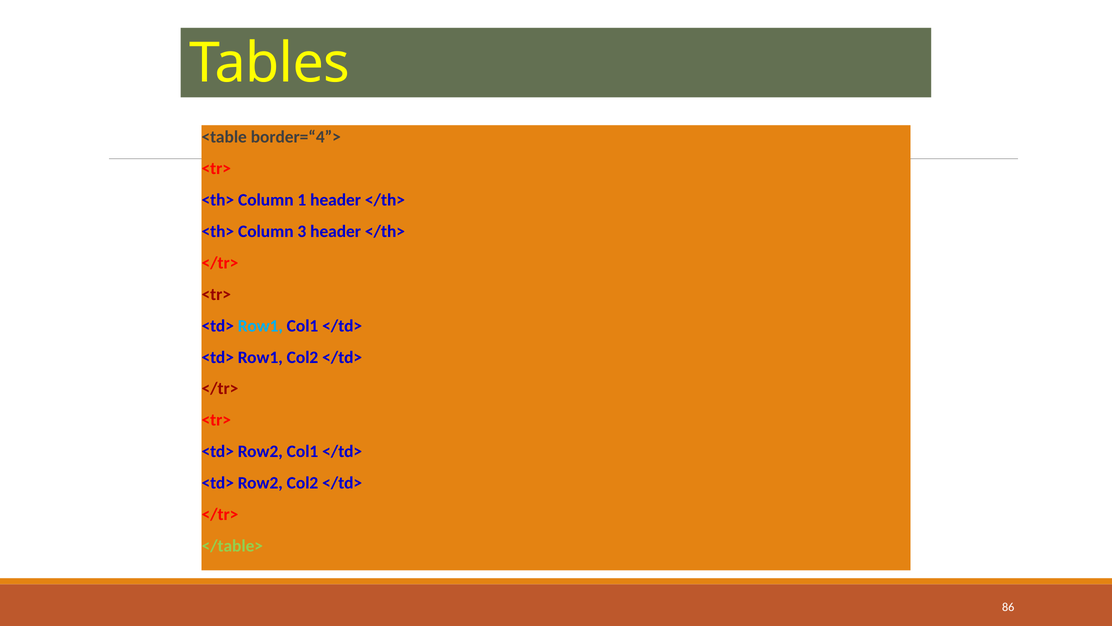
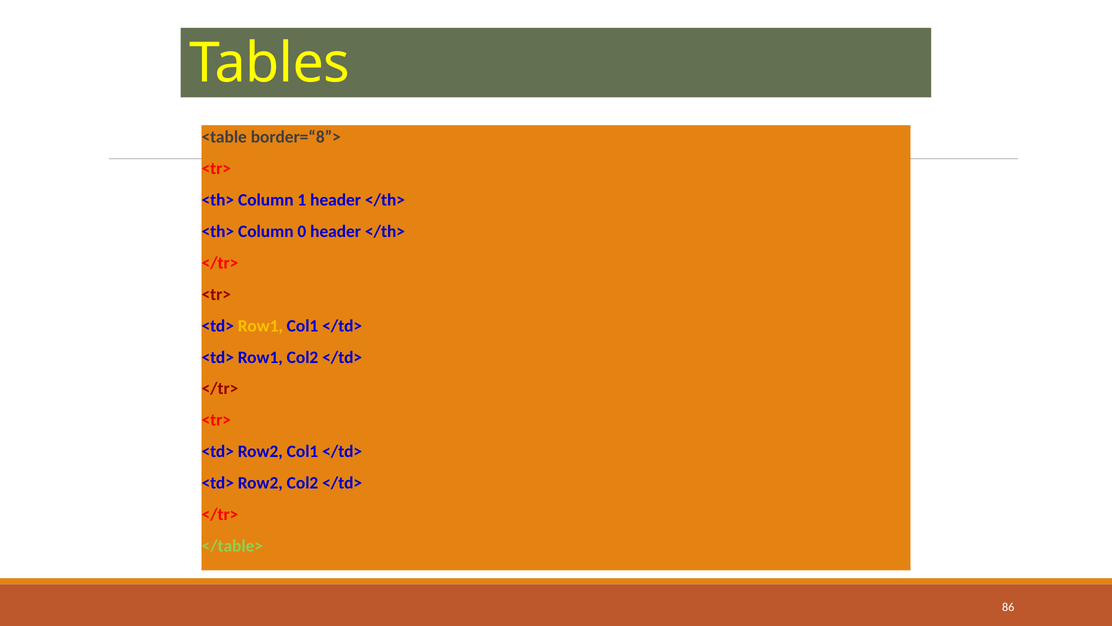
border=“4”>: border=“4”> -> border=“8”> (296, 137)
3: 3 -> 0 (302, 231)
Row1 colour: light blue -> yellow (260, 326)
